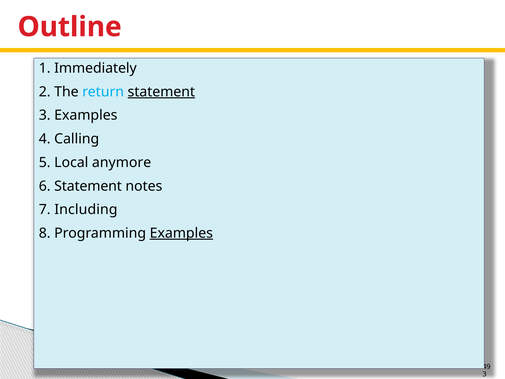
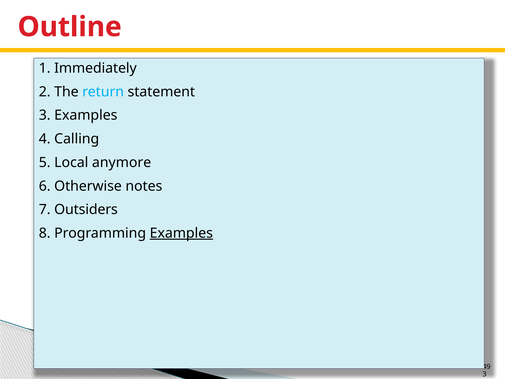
statement underline: present -> none (161, 92)
6 Statement: Statement -> Otherwise (88, 186)
Including: Including -> Outsiders (86, 209)
